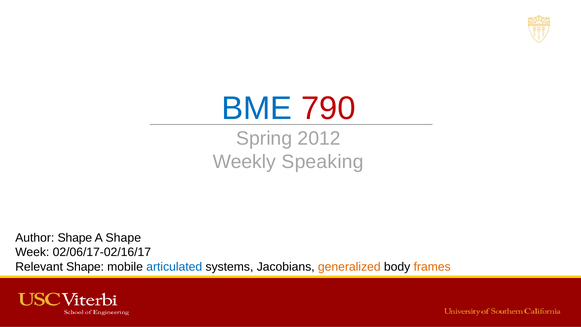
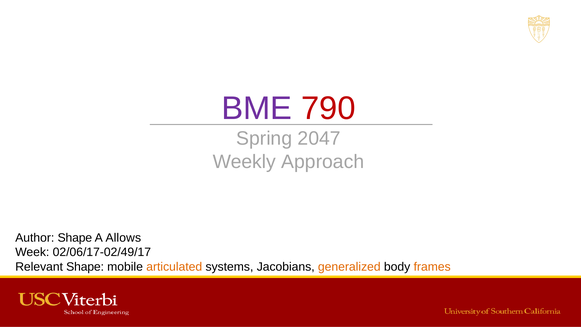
BME colour: blue -> purple (257, 108)
2012: 2012 -> 2047 (319, 138)
Speaking: Speaking -> Approach (323, 162)
A Shape: Shape -> Allows (123, 238)
02/06/17-02/16/17: 02/06/17-02/16/17 -> 02/06/17-02/49/17 (102, 252)
articulated colour: blue -> orange (174, 267)
